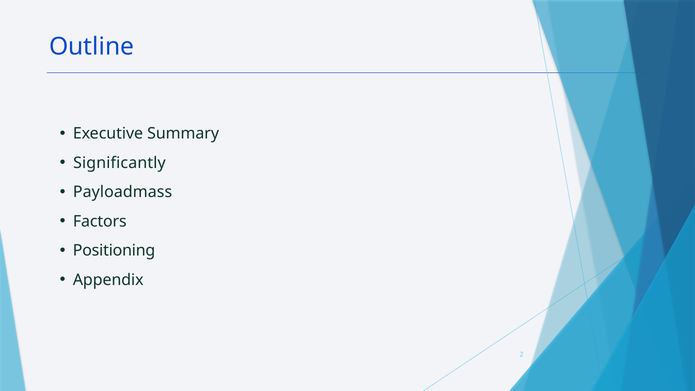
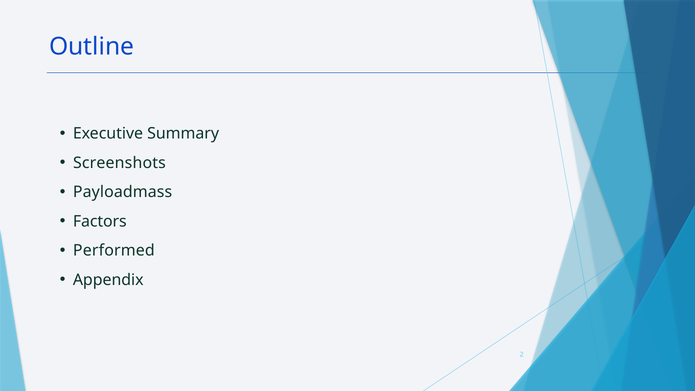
Significantly: Significantly -> Screenshots (119, 163)
Positioning: Positioning -> Performed (114, 251)
